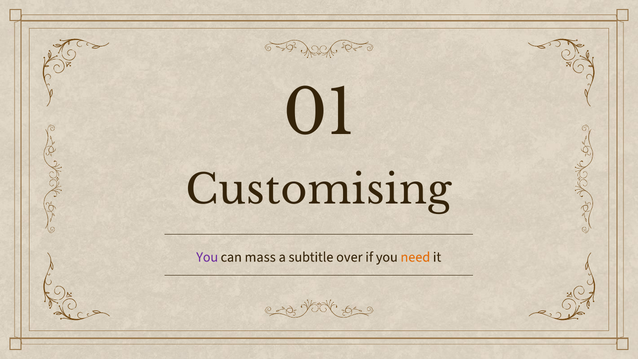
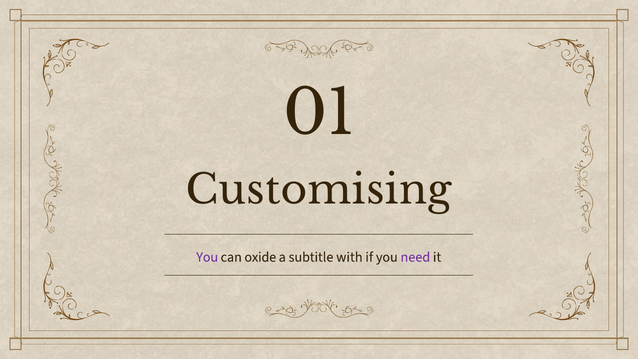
mass: mass -> oxide (260, 257)
over: over -> with (349, 257)
need colour: orange -> purple (415, 257)
